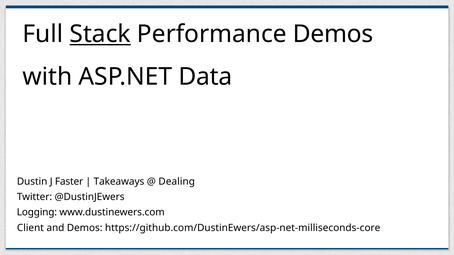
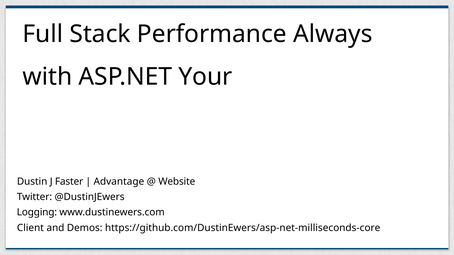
Stack underline: present -> none (100, 34)
Performance Demos: Demos -> Always (333, 34)
Data: Data -> Your (205, 77)
Takeaways: Takeaways -> Advantage (119, 182)
Dealing: Dealing -> Website (177, 182)
